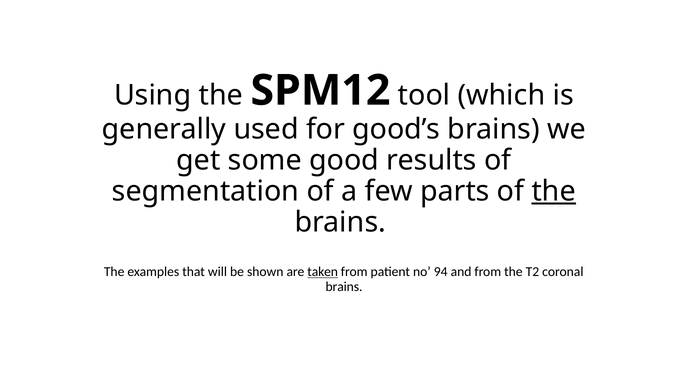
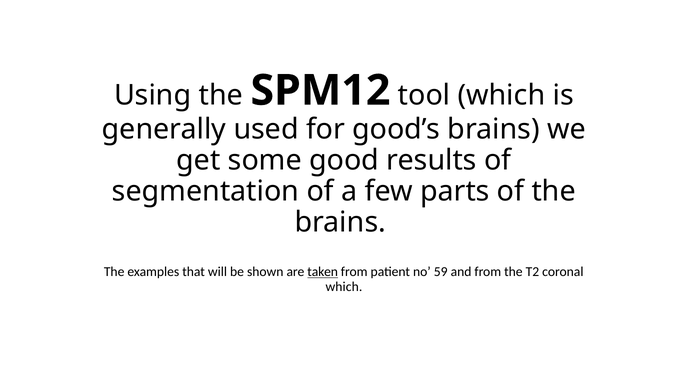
the underline: present -> none (554, 191)
94: 94 -> 59 (441, 272)
brains: brains -> which (344, 287)
